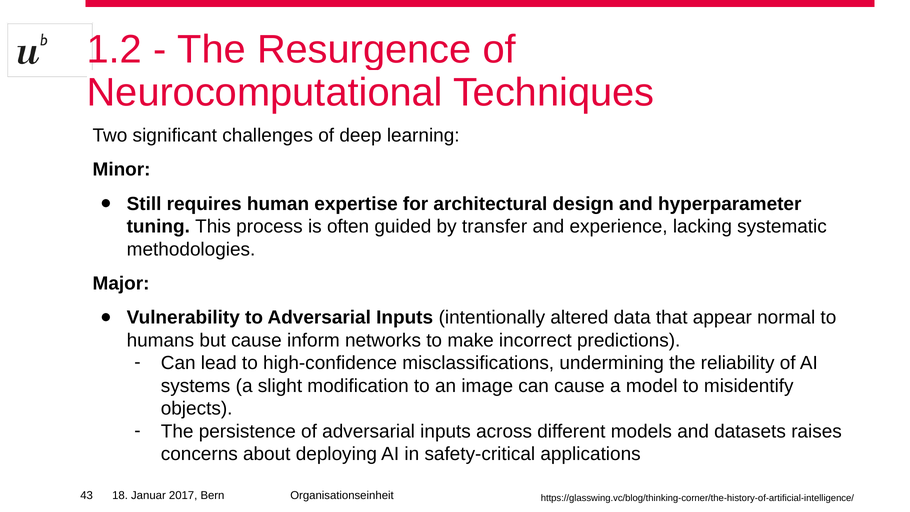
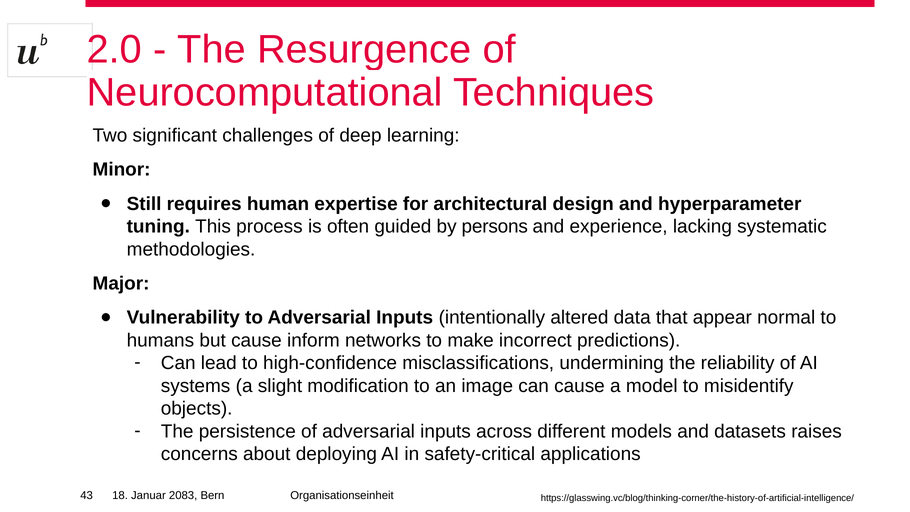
1.2: 1.2 -> 2.0 (114, 50)
transfer: transfer -> persons (495, 226)
2017: 2017 -> 2083 (183, 495)
